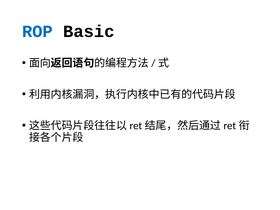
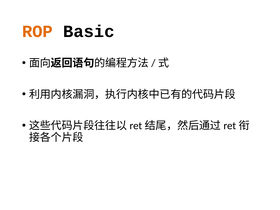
ROP colour: blue -> orange (37, 31)
